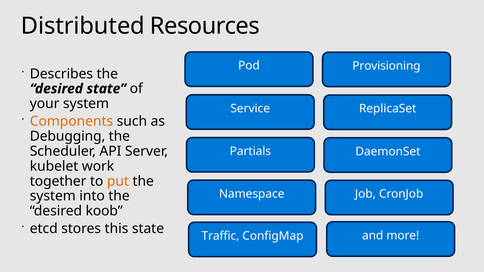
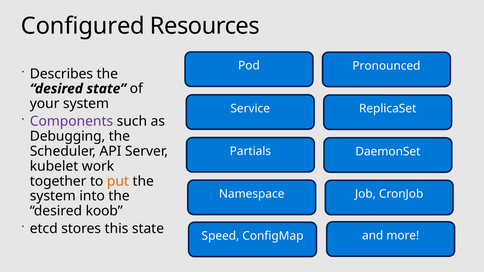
Distributed: Distributed -> Configured (83, 26)
Provisioning: Provisioning -> Pronounced (386, 66)
Components colour: orange -> purple (71, 121)
Traffic: Traffic -> Speed (220, 236)
